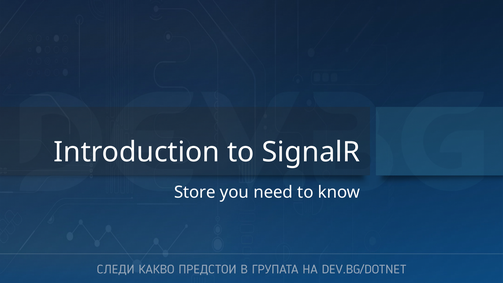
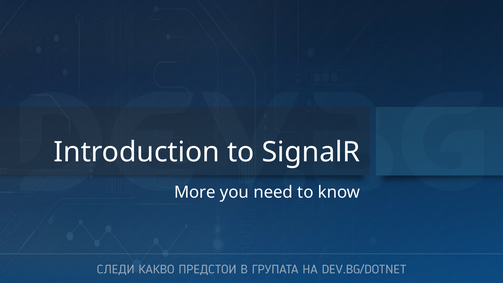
Store: Store -> More (195, 192)
